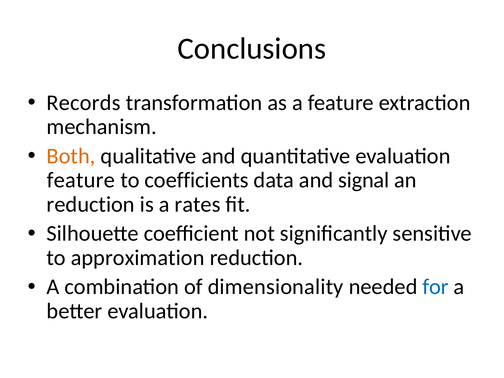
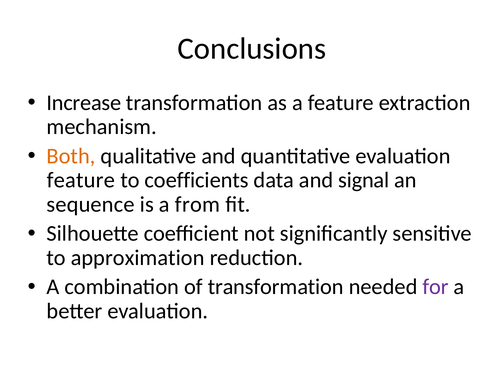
Records: Records -> Increase (84, 103)
reduction: reduction -> sequence (91, 204)
rates: rates -> from (197, 204)
of dimensionality: dimensionality -> transformation (276, 287)
for colour: blue -> purple (436, 287)
